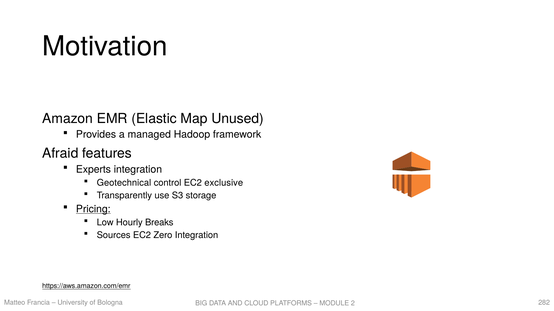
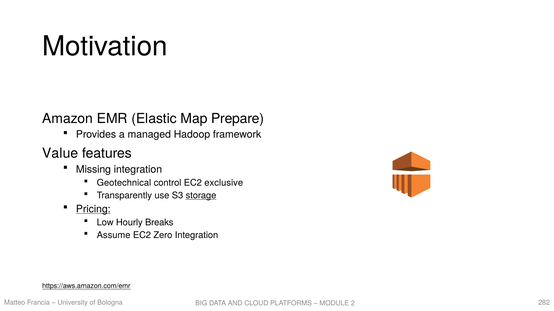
Unused: Unused -> Prepare (238, 119)
Afraid: Afraid -> Value (60, 154)
Experts: Experts -> Missing (93, 170)
storage underline: none -> present (201, 196)
Sources: Sources -> Assume (114, 236)
